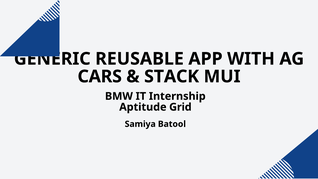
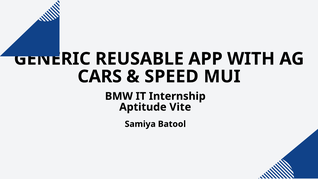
STACK: STACK -> SPEED (171, 76)
Grid: Grid -> Vite (180, 107)
